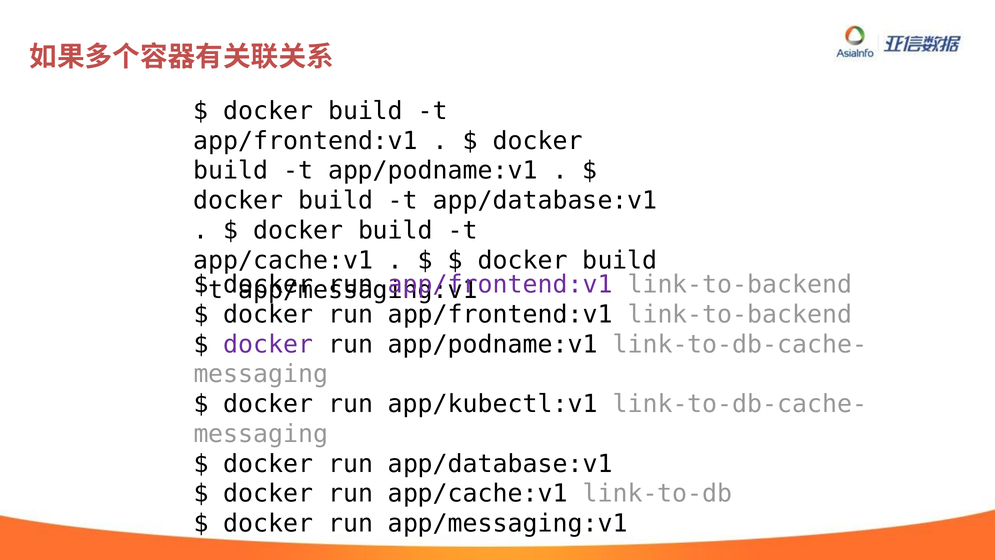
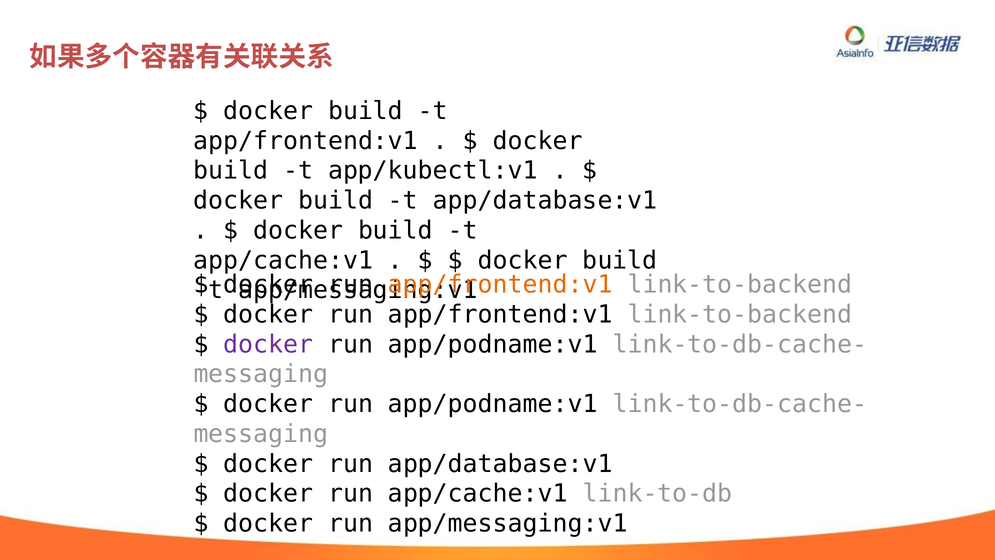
t app/podname:v1: app/podname:v1 -> app/kubectl:v1 (433, 171)
app/frontend:v1 colour: purple -> orange (500, 284)
app/kubectl:v1: app/kubectl:v1 -> app/podname:v1 (493, 404)
